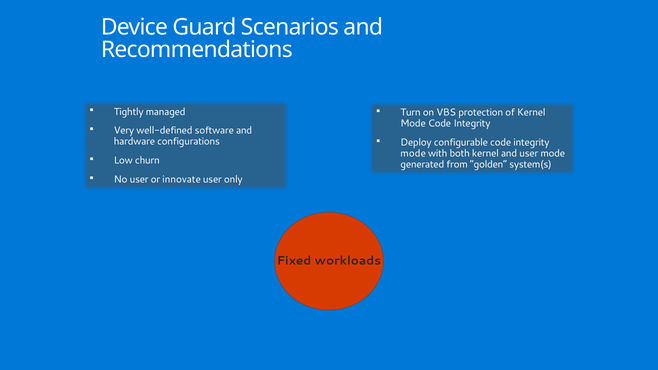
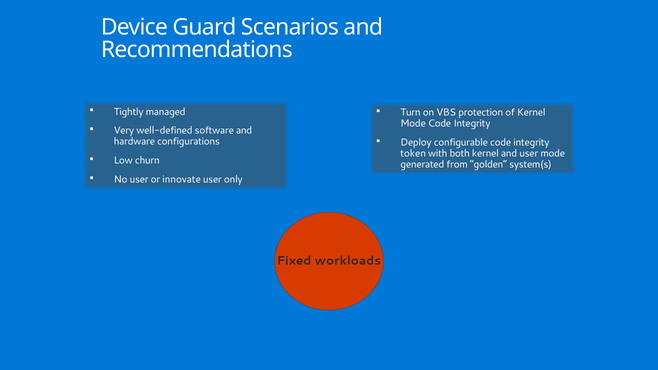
mode: mode -> token (413, 153)
